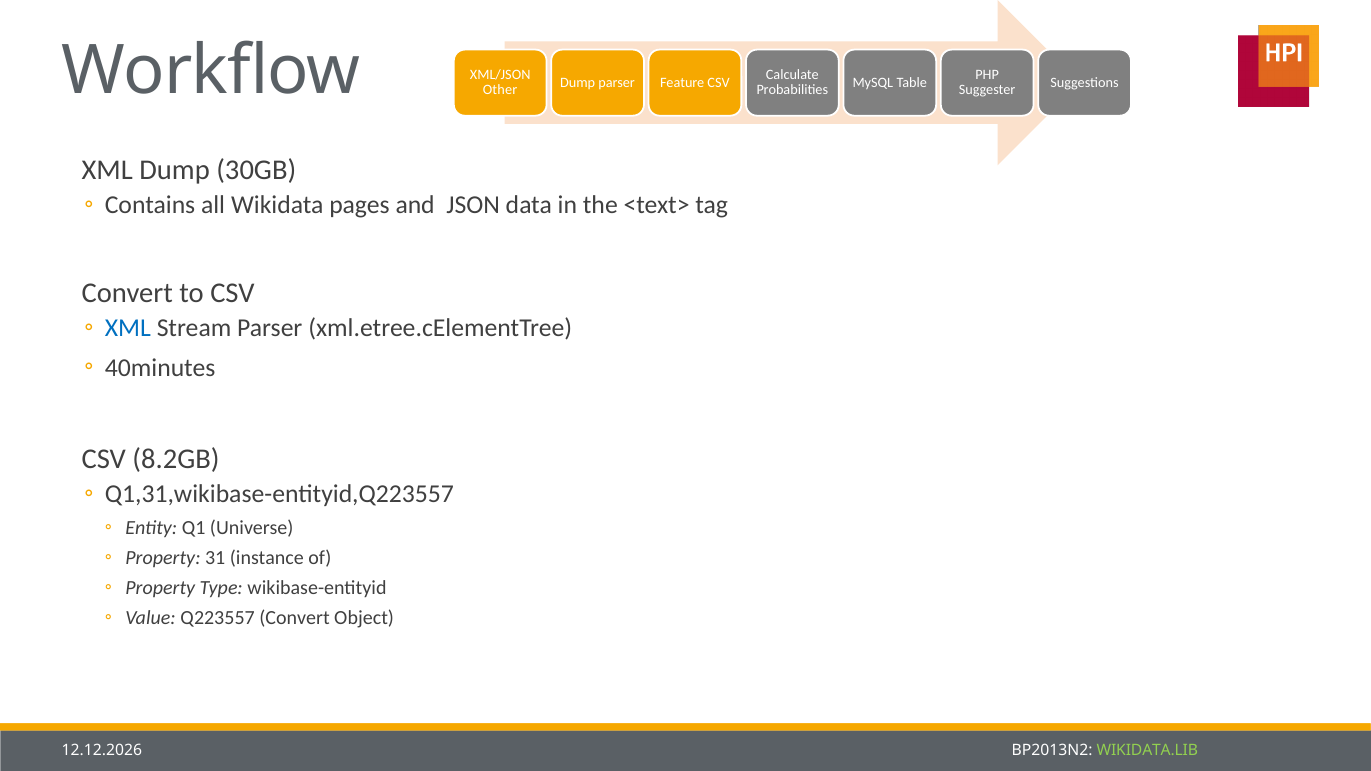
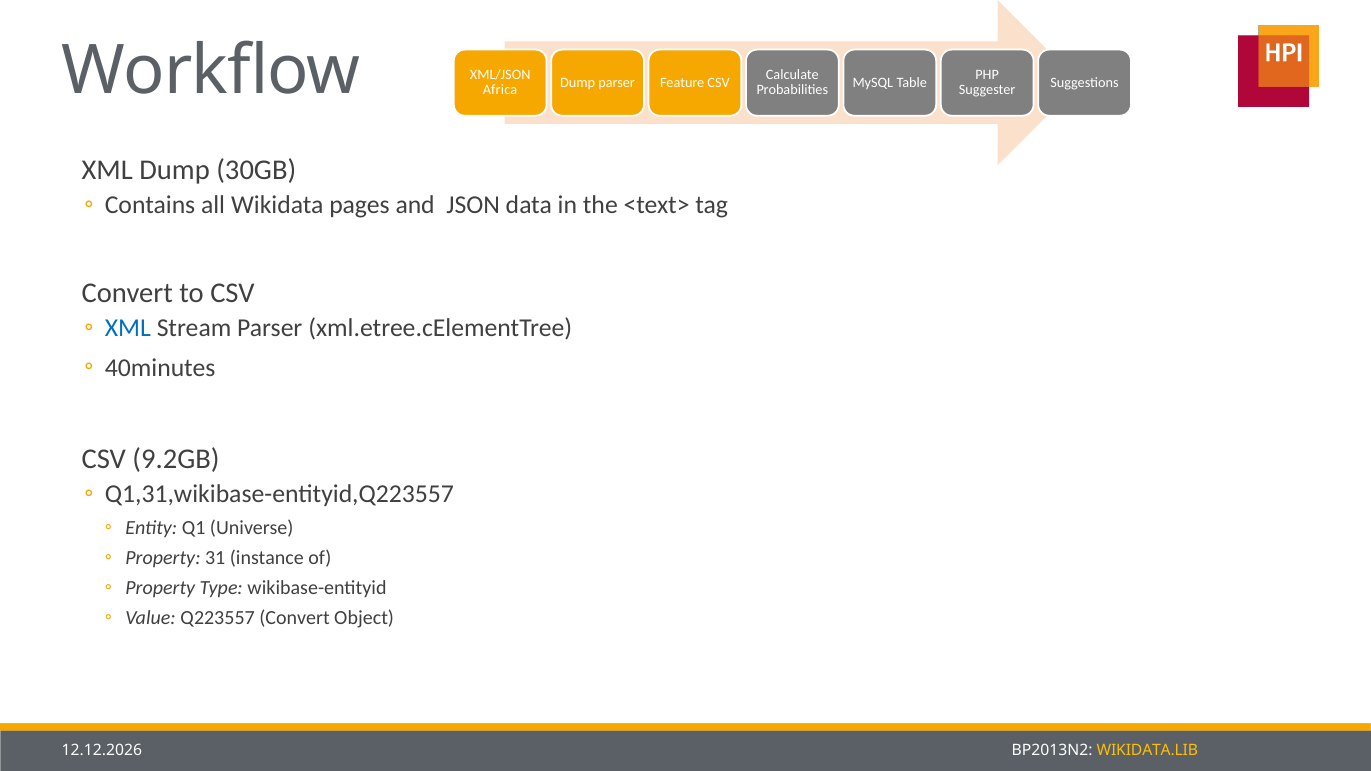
Other: Other -> Africa (500, 90)
8.2GB: 8.2GB -> 9.2GB (176, 459)
WIKIDATA.LIB colour: light green -> yellow (1147, 751)
